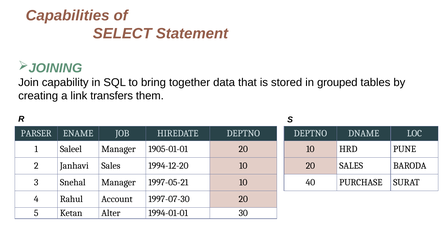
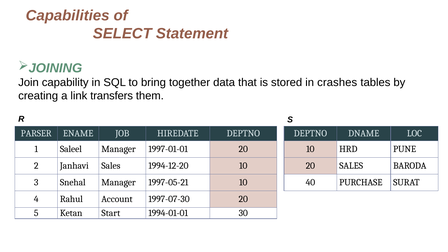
grouped: grouped -> crashes (337, 83)
1905-01-01: 1905-01-01 -> 1997-01-01 (168, 149)
Alter: Alter -> Start (111, 213)
